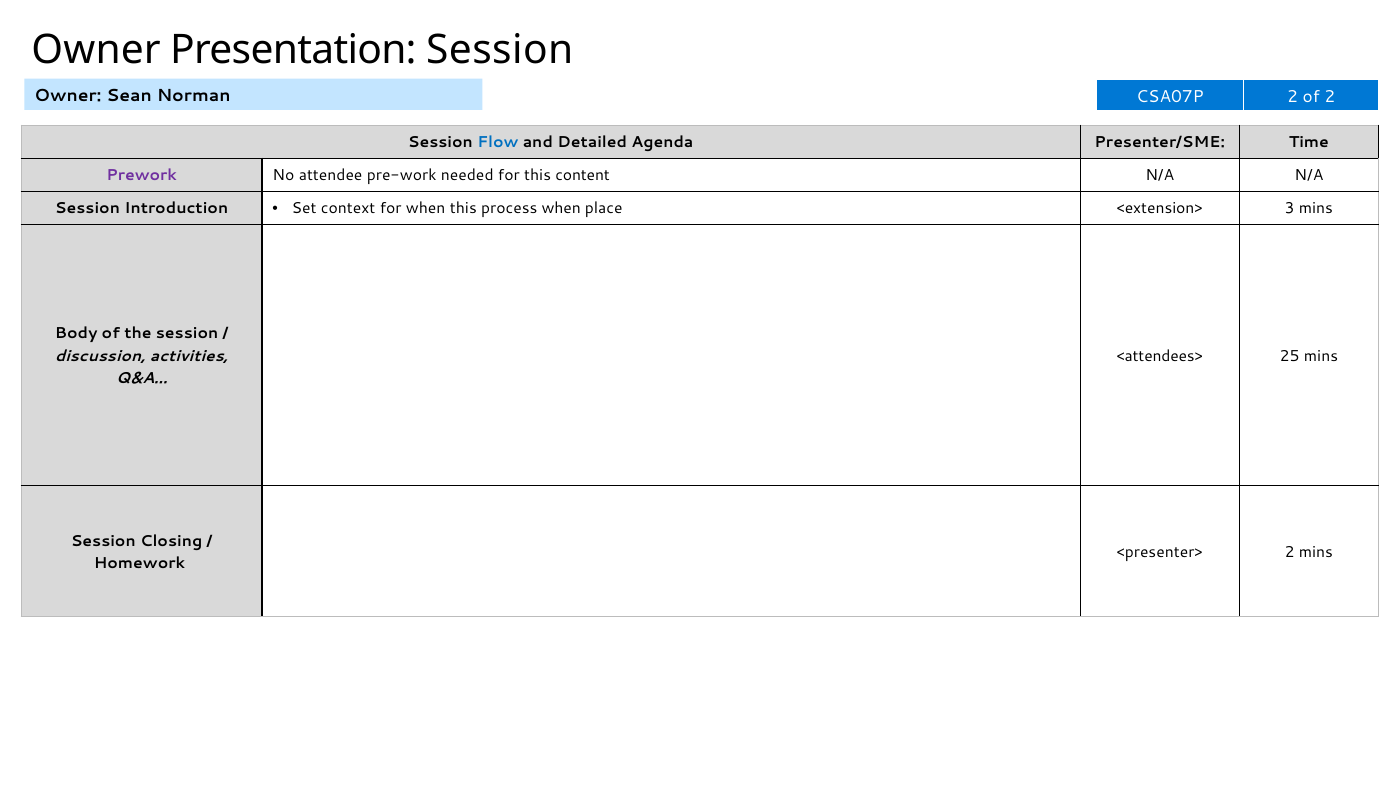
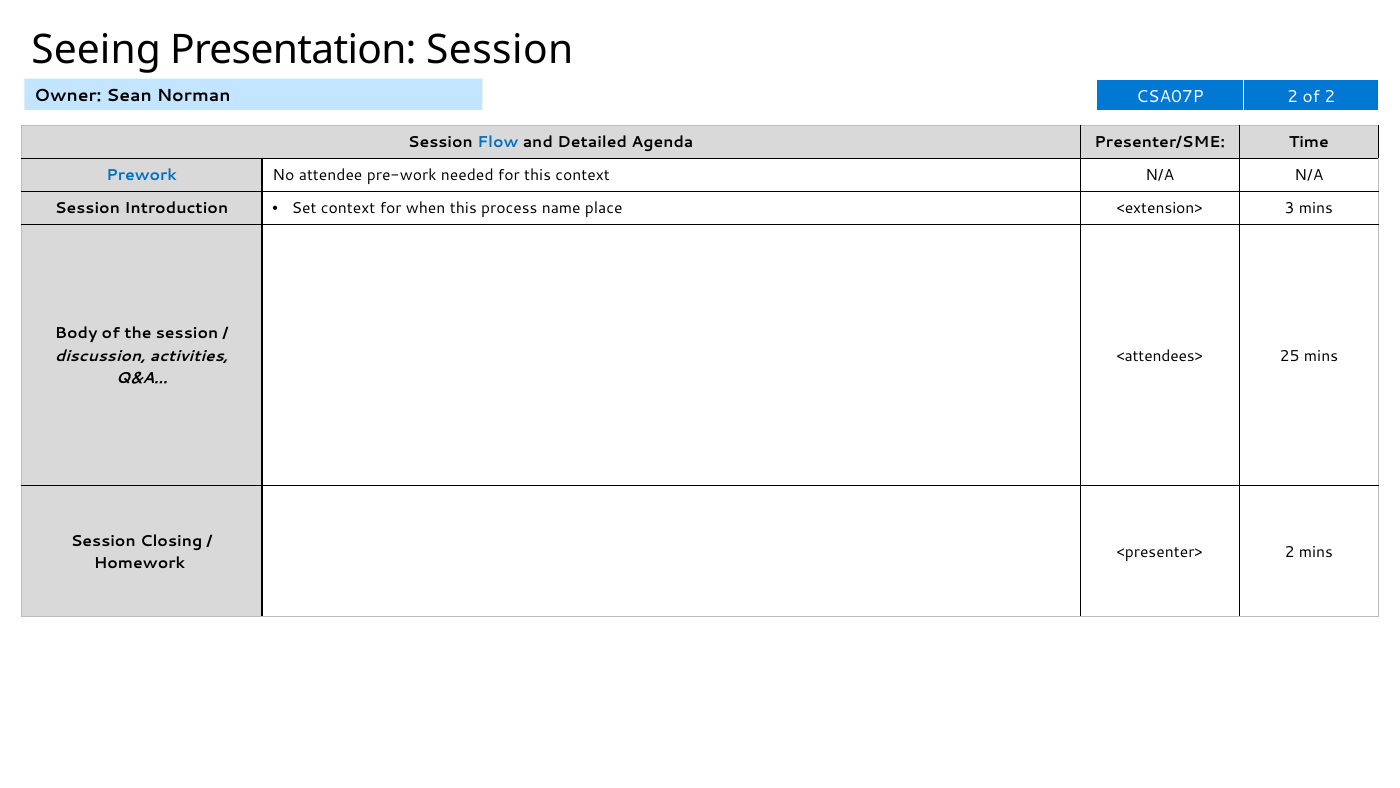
Owner: Owner -> Seeing (96, 50)
Prework colour: purple -> blue (142, 176)
this content: content -> context (583, 176)
process when: when -> name (561, 209)
